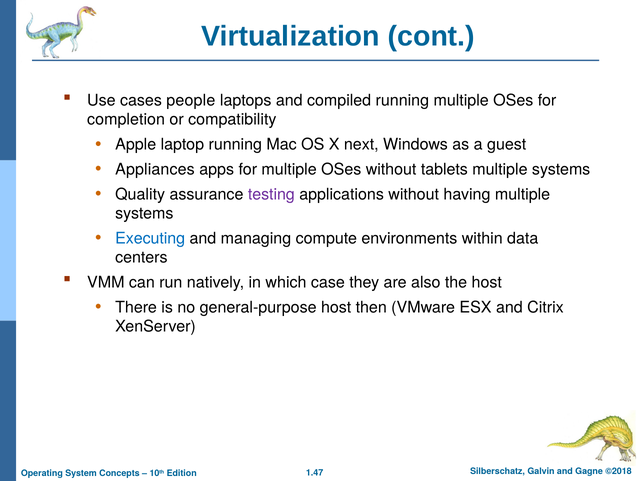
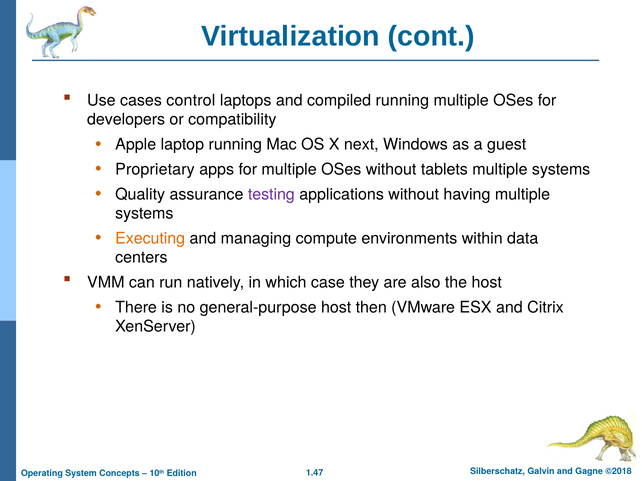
people: people -> control (191, 101)
completion: completion -> developers (126, 120)
Appliances: Appliances -> Proprietary (155, 170)
Executing colour: blue -> orange (150, 239)
